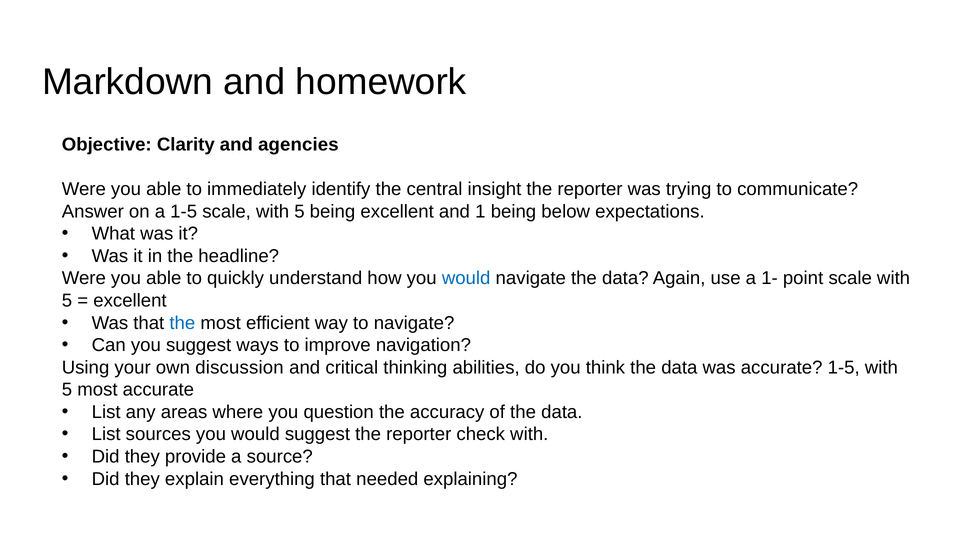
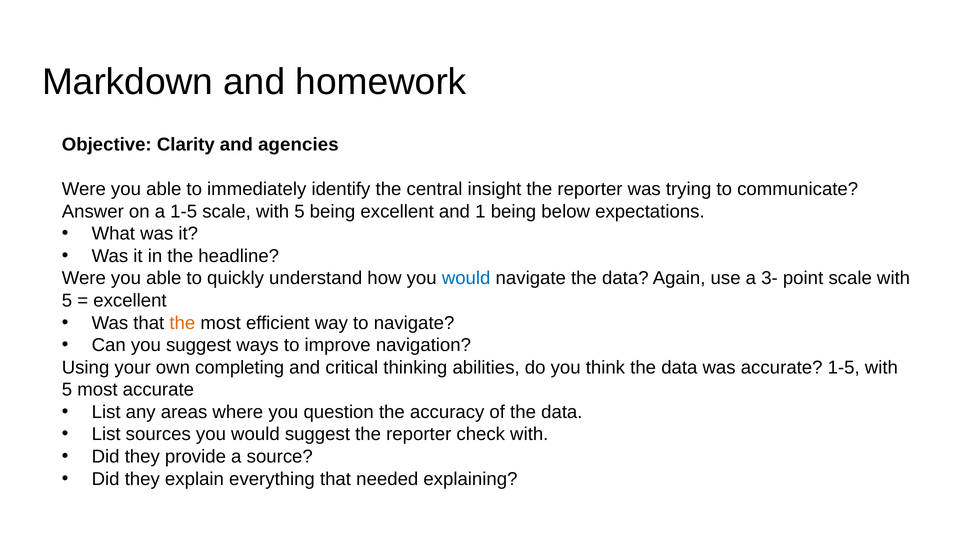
1-: 1- -> 3- (770, 278)
the colour: blue -> orange (182, 323)
discussion: discussion -> completing (240, 368)
